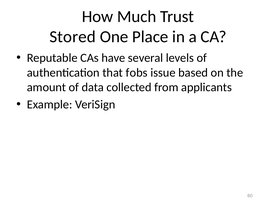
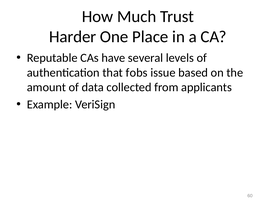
Stored: Stored -> Harder (73, 37)
